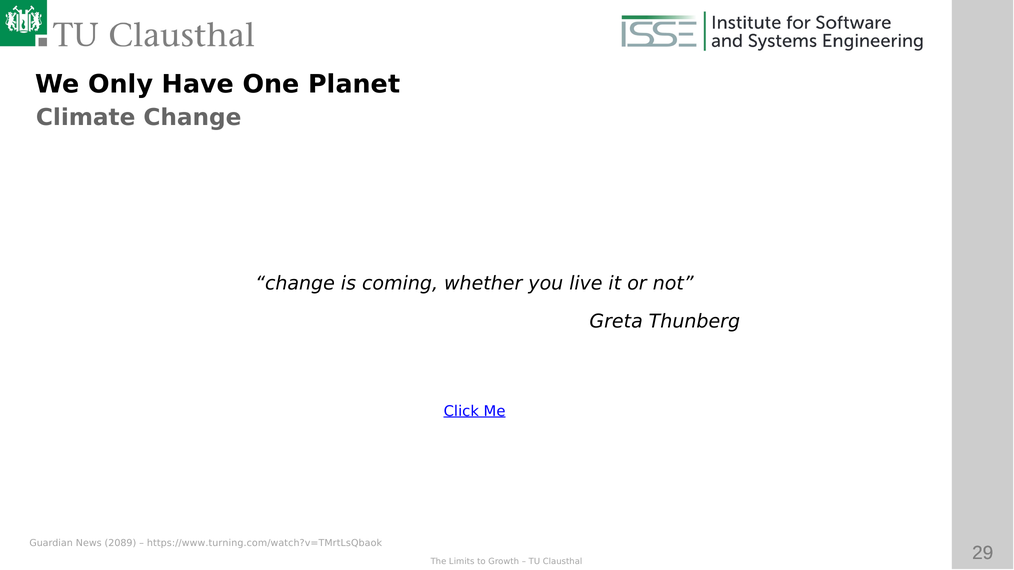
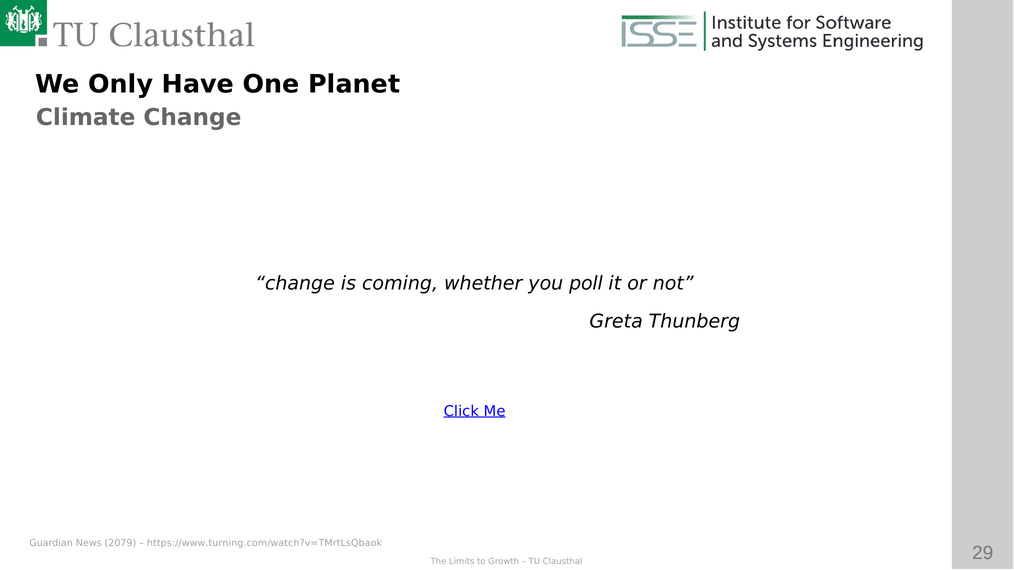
live: live -> poll (586, 284)
2089: 2089 -> 2079 (120, 543)
